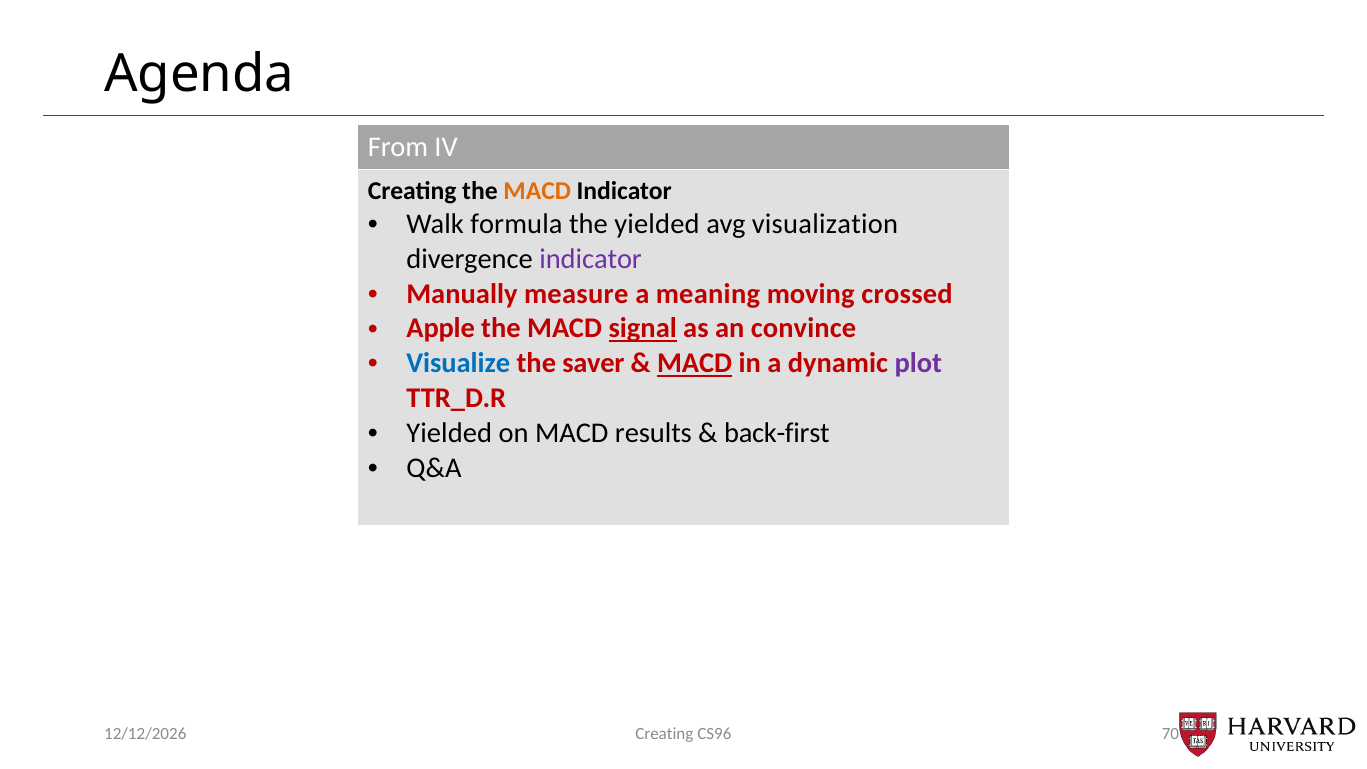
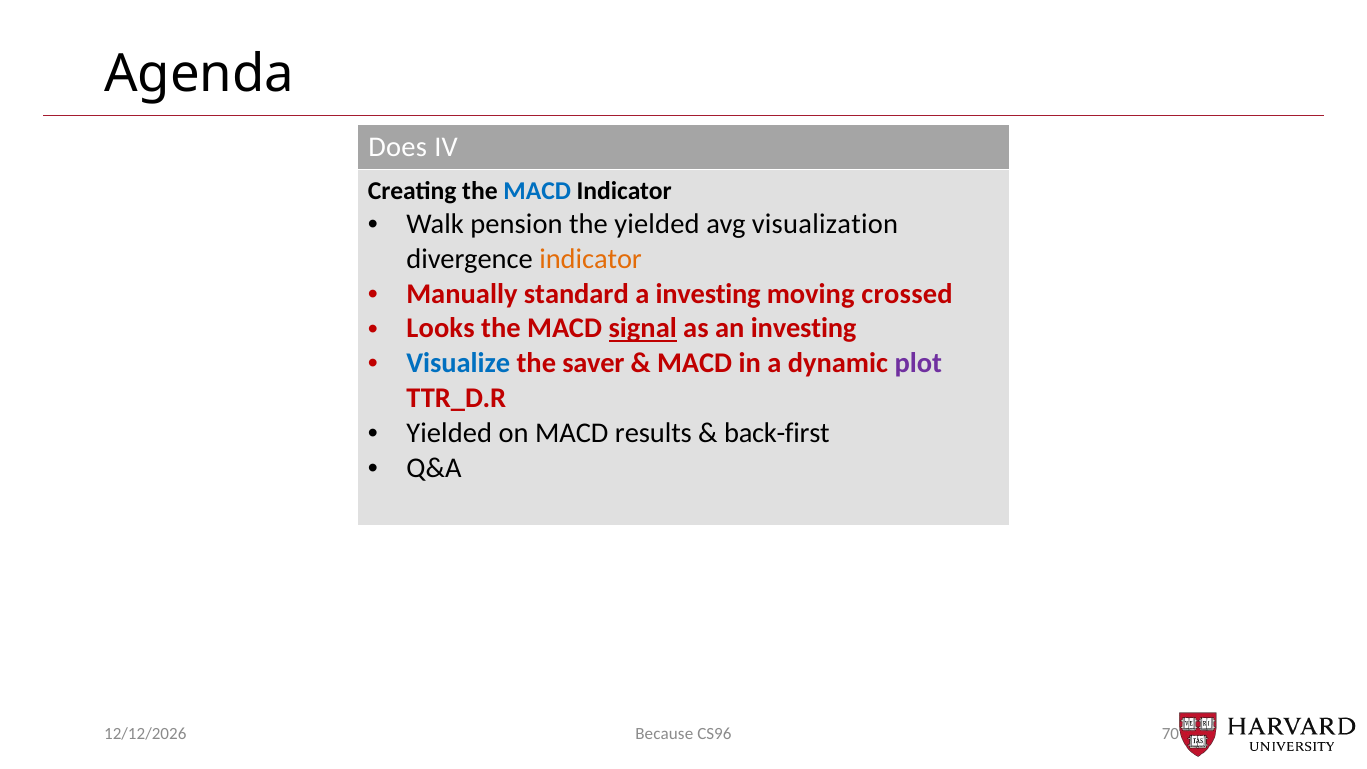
From: From -> Does (398, 147)
MACD colour: orange -> blue (537, 191)
formula: formula -> pension (516, 224)
indicator colour: purple -> orange (591, 259)
measure: measure -> standard (576, 294)
a meaning: meaning -> investing (708, 294)
Apple: Apple -> Looks (441, 329)
an convince: convince -> investing (804, 329)
MACD underline: present -> none (695, 363)
Creating: Creating -> Because (664, 734)
